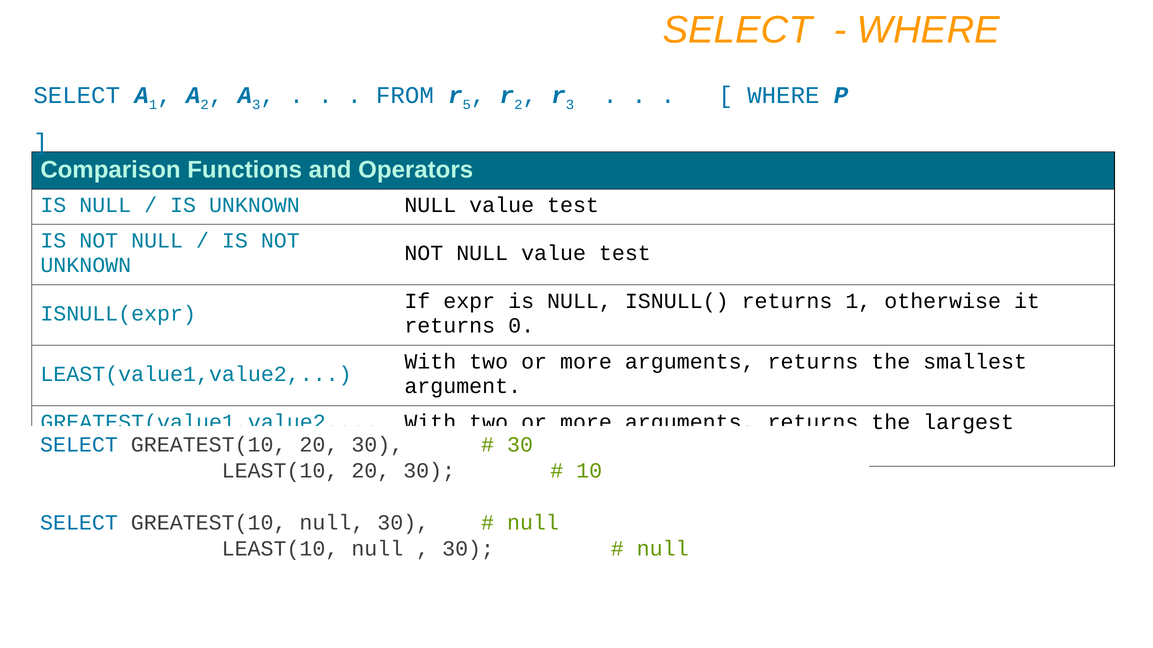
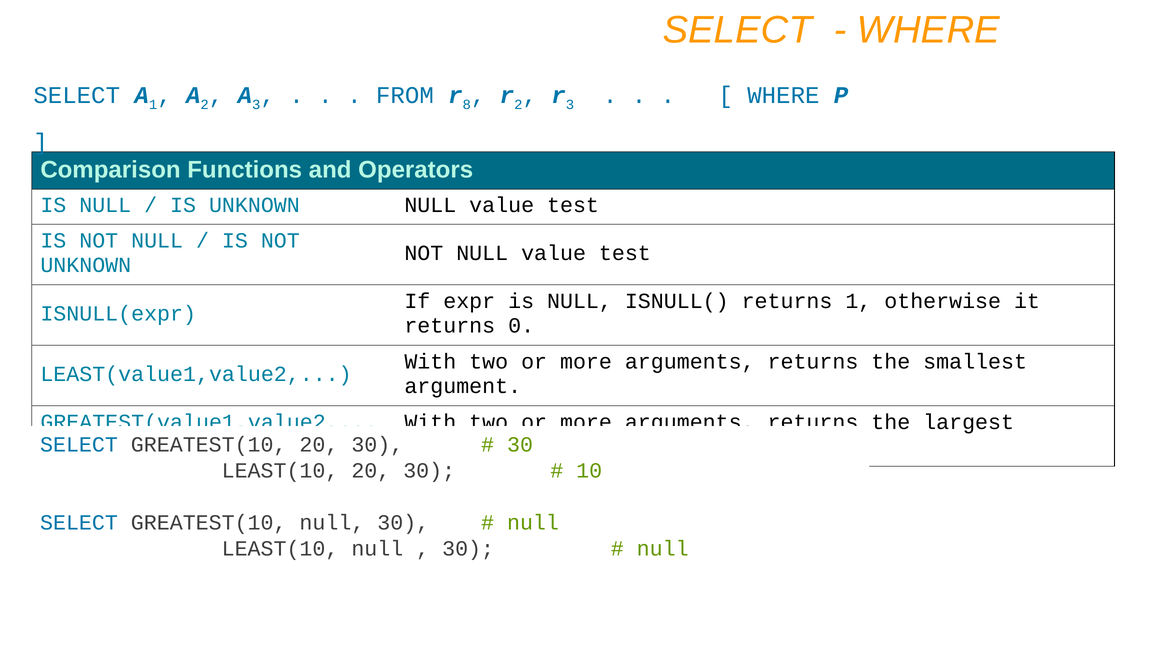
5: 5 -> 8 (467, 105)
